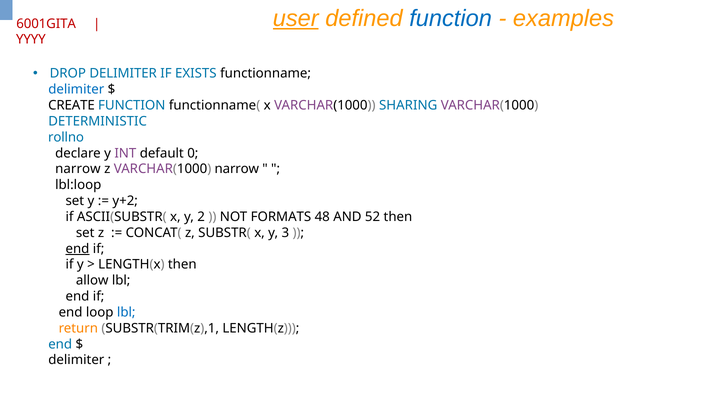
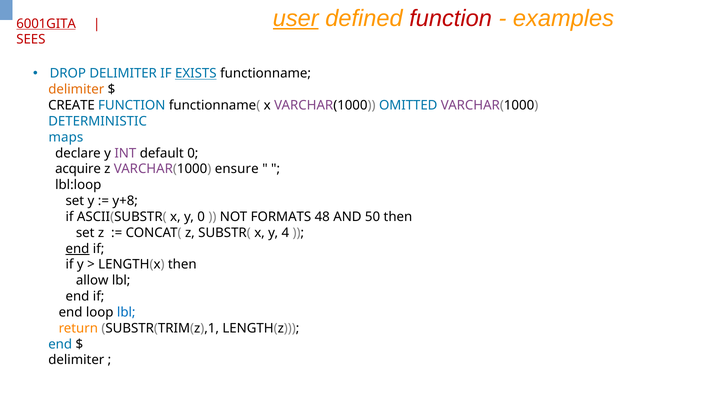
function colour: blue -> red (451, 18)
6001GITA underline: none -> present (46, 24)
YYYY: YYYY -> SEES (31, 40)
EXISTS underline: none -> present (196, 74)
delimiter colour: blue -> orange (76, 90)
SHARING: SHARING -> OMITTED (408, 105)
rollno: rollno -> maps (66, 137)
narrow: narrow -> acquire (78, 169)
VARCHAR(1000 narrow: narrow -> ensure (237, 169)
y+2: y+2 -> y+8 (125, 201)
y 2: 2 -> 0 (201, 217)
52: 52 -> 50 (373, 217)
3: 3 -> 4 (285, 233)
